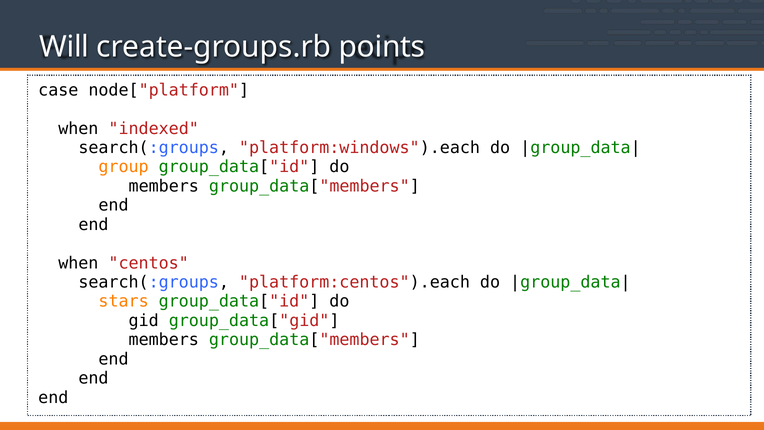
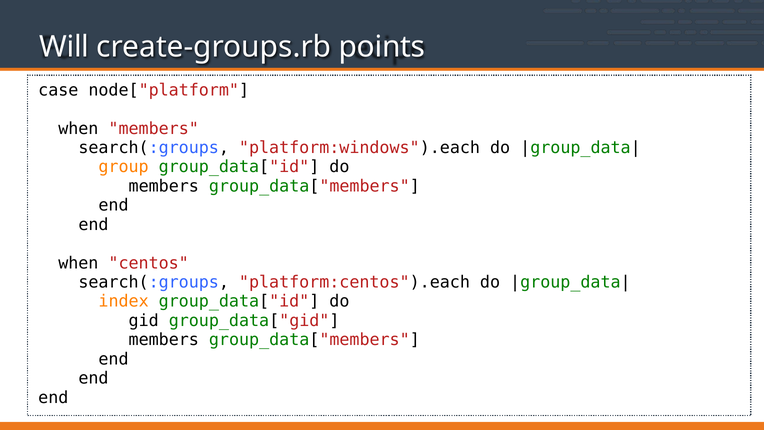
when indexed: indexed -> members (154, 128)
stars: stars -> index (124, 301)
